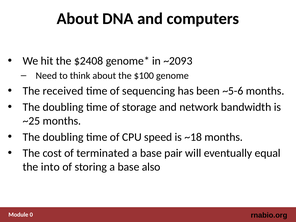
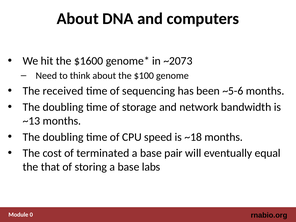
$2408: $2408 -> $1600 (89, 61)
~2093: ~2093 -> ~2073 (178, 61)
~25: ~25 -> ~13 (31, 121)
into: into -> that (50, 167)
also: also -> labs (151, 167)
